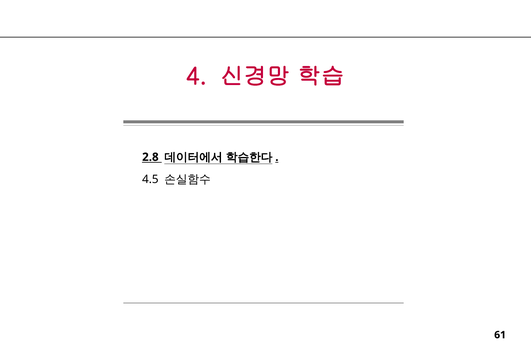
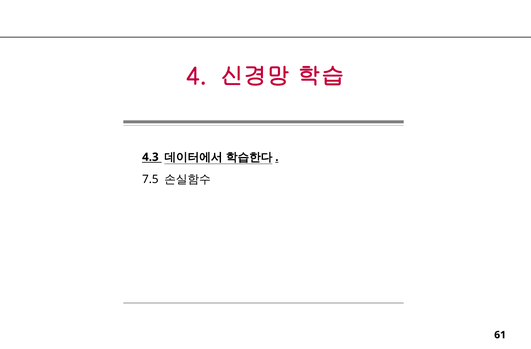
2.8: 2.8 -> 4.3 (150, 157)
4.5: 4.5 -> 7.5 (150, 179)
